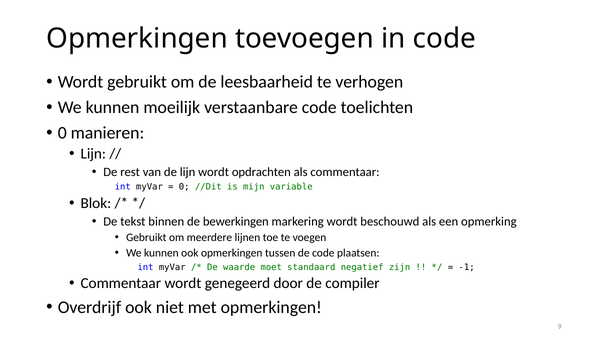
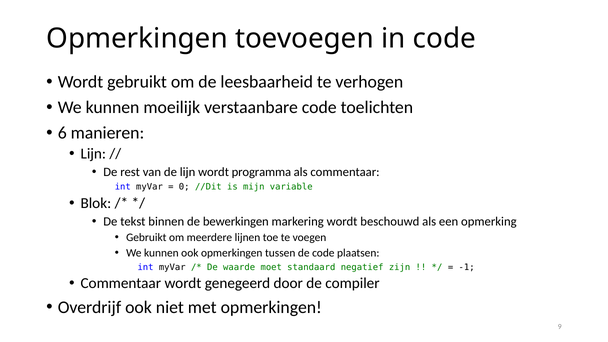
0: 0 -> 6 (62, 133)
opdrachten: opdrachten -> programma (261, 172)
